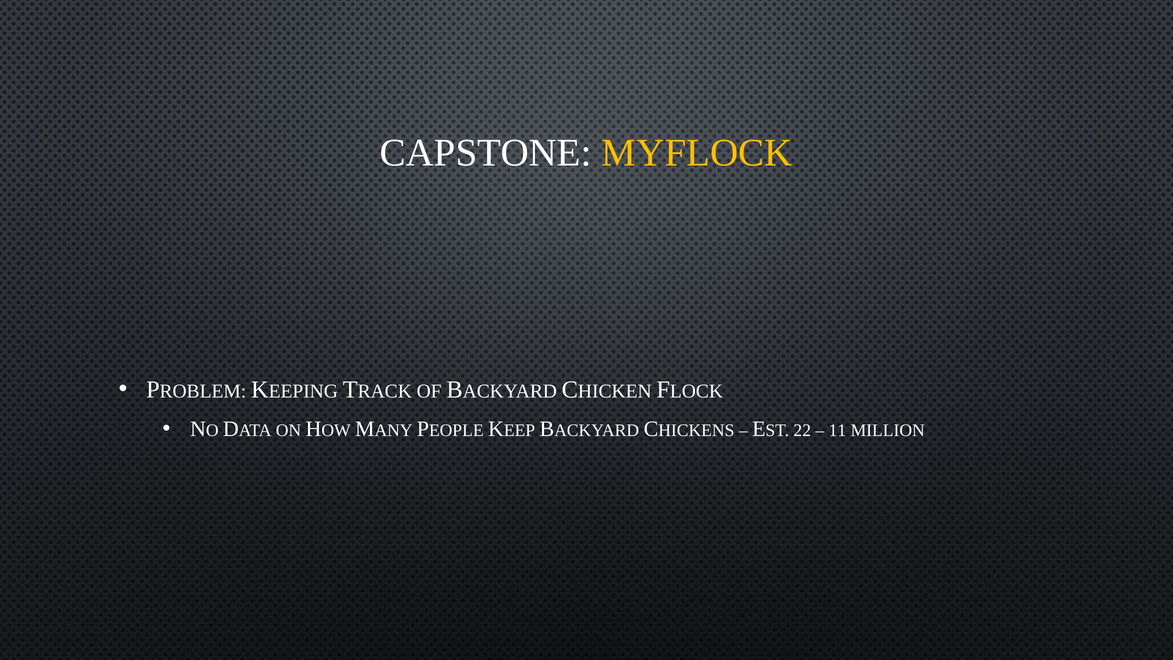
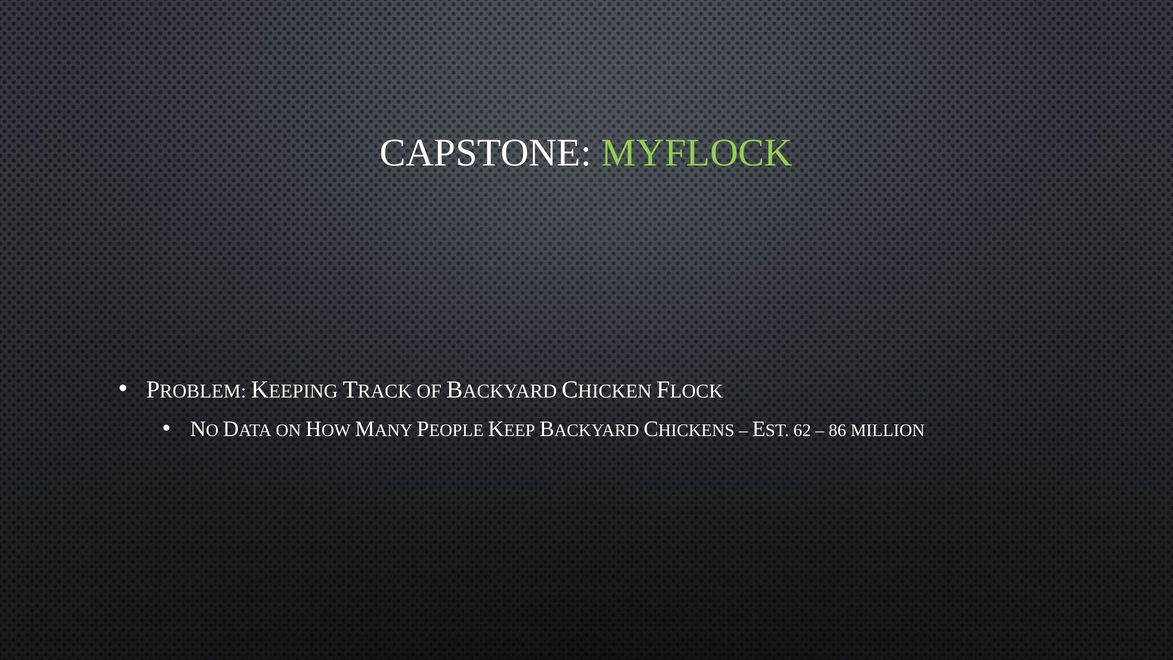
MYFLOCK colour: yellow -> light green (697, 153)
22: 22 -> 62 (802, 430)
11: 11 -> 86 (837, 430)
